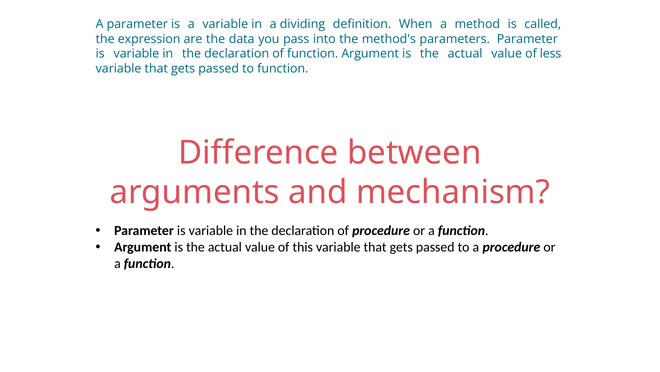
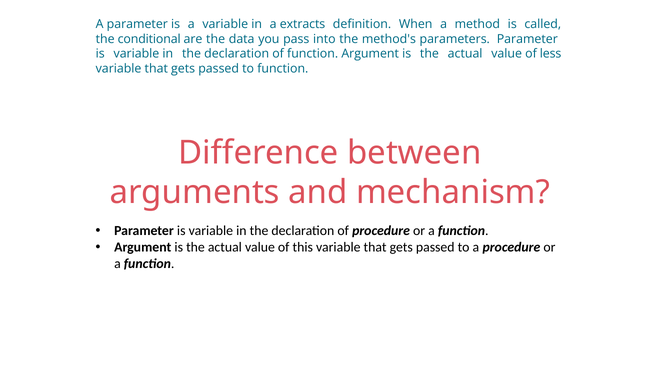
dividing: dividing -> extracts (303, 24)
expression: expression -> conditional (149, 39)
